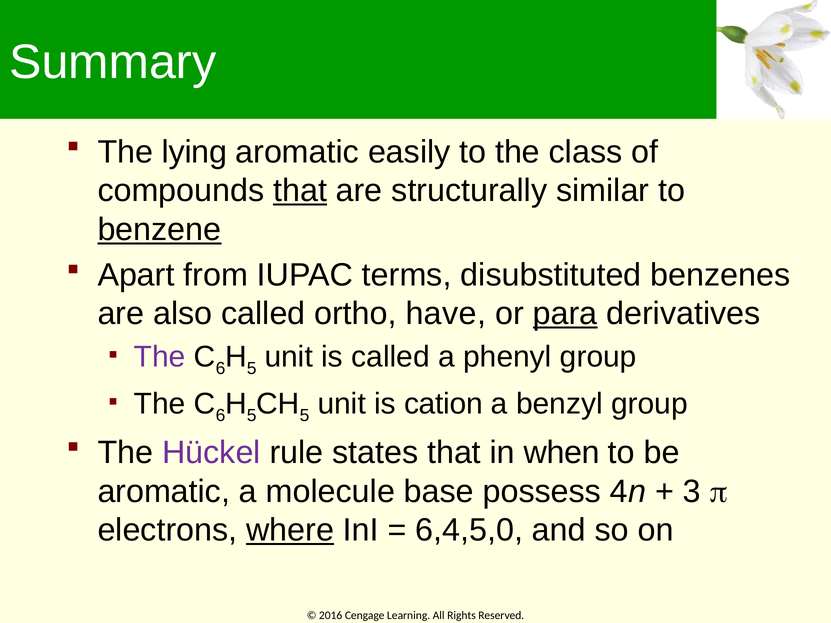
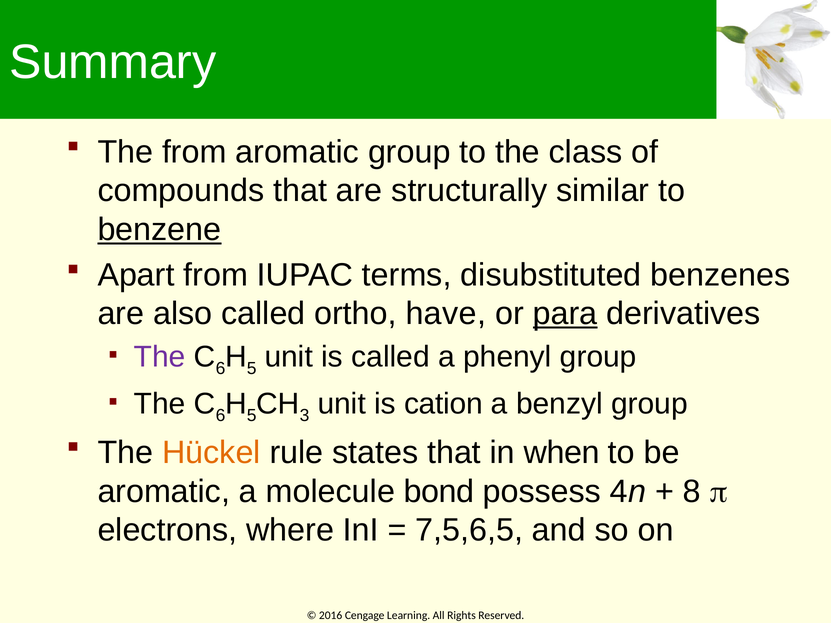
The lying: lying -> from (194, 152)
aromatic easily: easily -> group (409, 152)
that underline: present -> none (300, 191)
5: 5 -> 3 (305, 416)
Hückel colour: purple -> orange (211, 453)
base: base -> bond (439, 492)
3: 3 -> 8 (692, 492)
where underline: present -> none (290, 531)
6,4,5,0: 6,4,5,0 -> 7,5,6,5 (469, 531)
